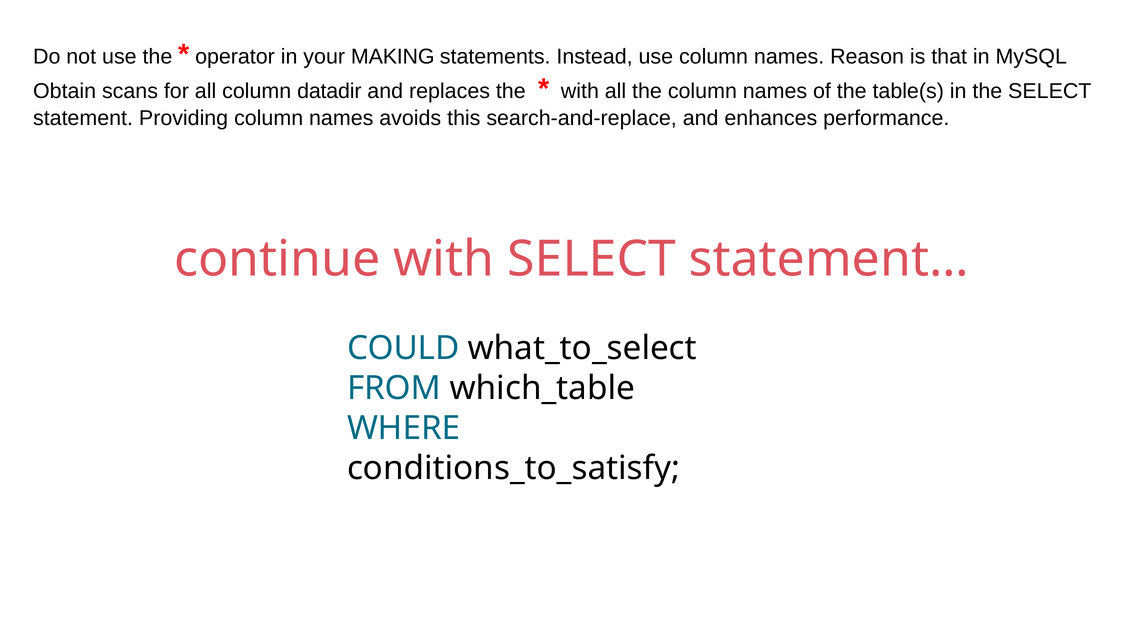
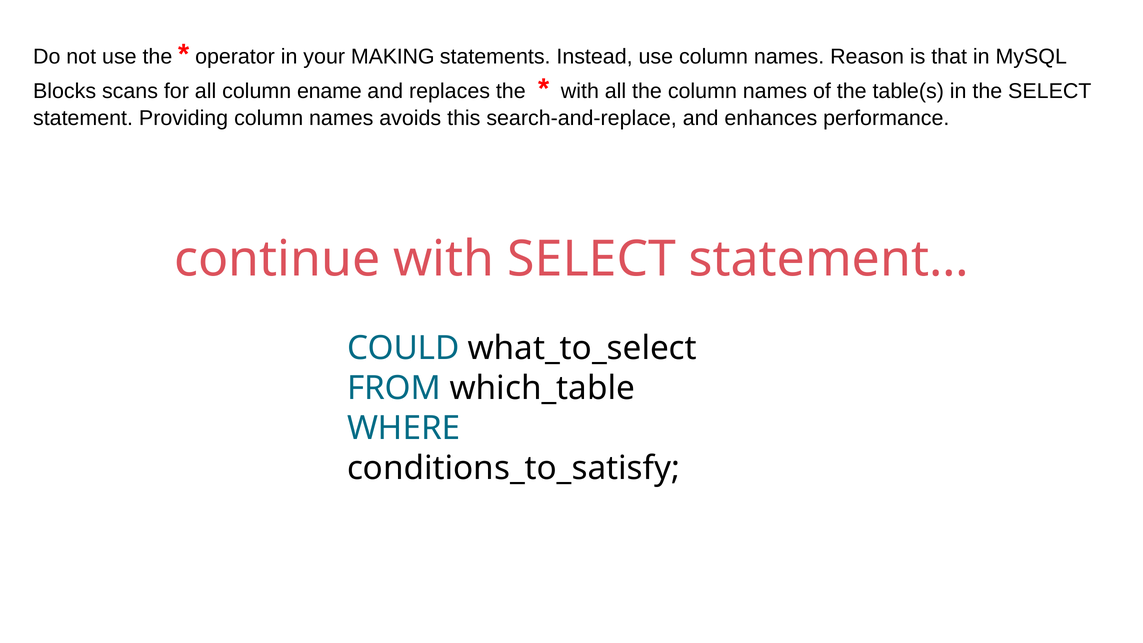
Obtain: Obtain -> Blocks (65, 91)
datadir: datadir -> ename (329, 91)
